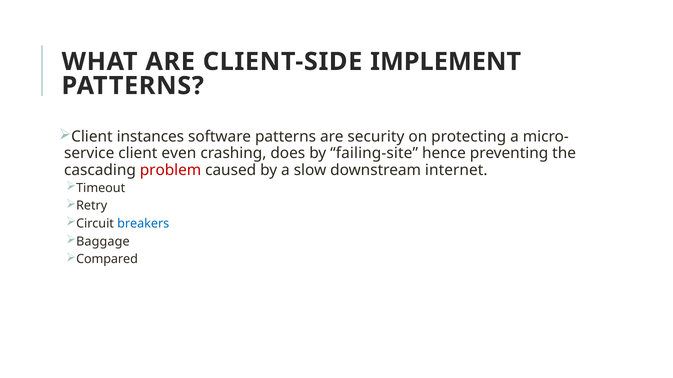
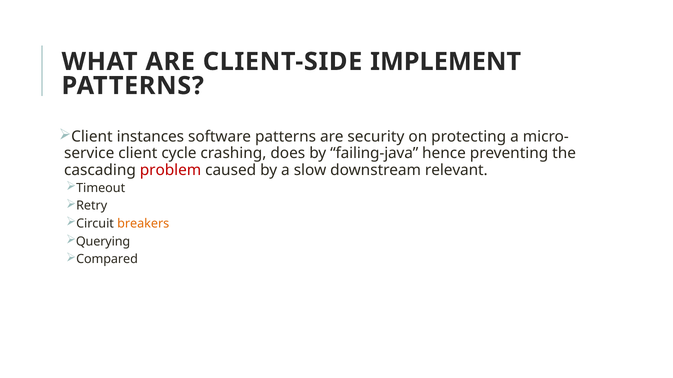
even: even -> cycle (179, 154)
failing-site: failing-site -> failing-java (374, 154)
internet: internet -> relevant (456, 170)
breakers colour: blue -> orange (143, 224)
Baggage: Baggage -> Querying (103, 242)
